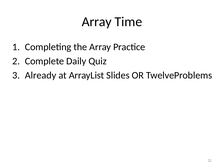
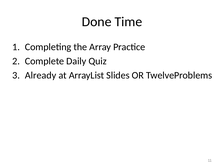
Array: Array -> Done (97, 22)
